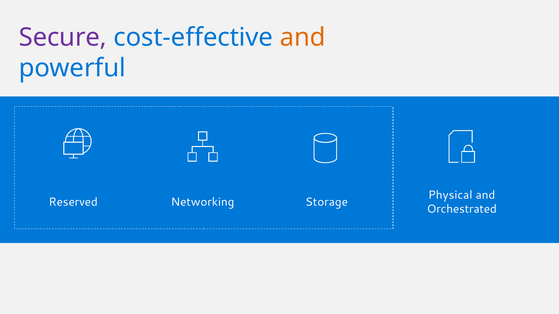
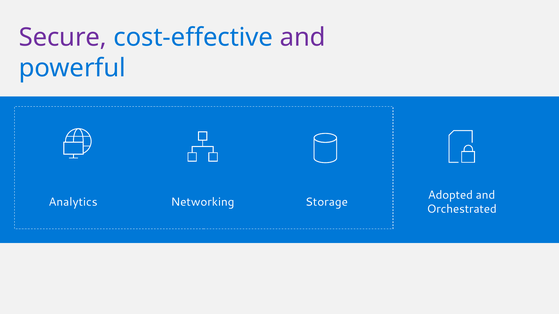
and colour: orange -> purple (303, 37)
Physical: Physical -> Adopted (450, 195)
Reserved: Reserved -> Analytics (73, 202)
